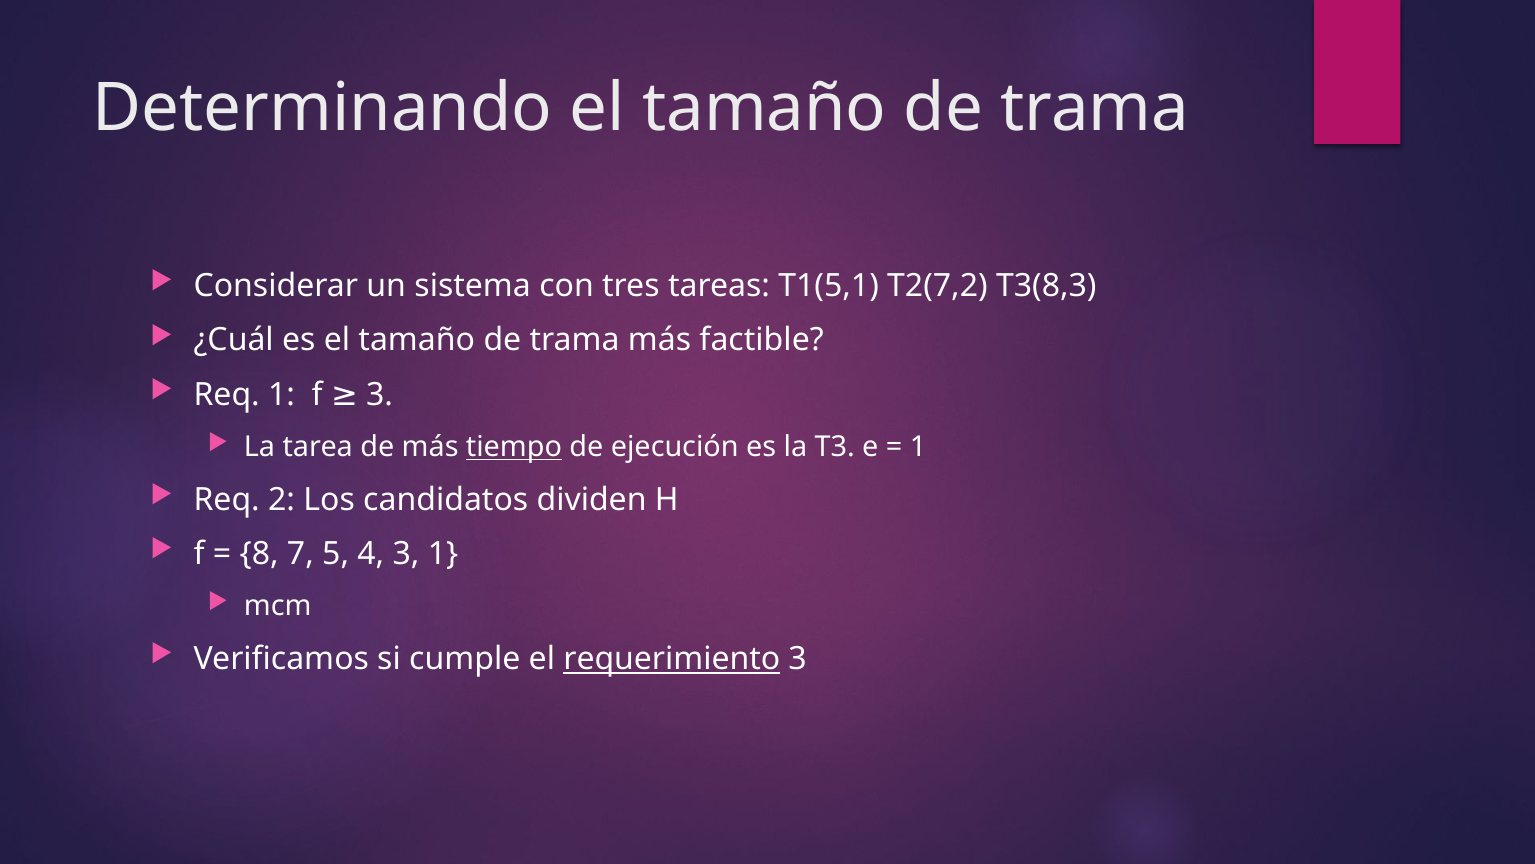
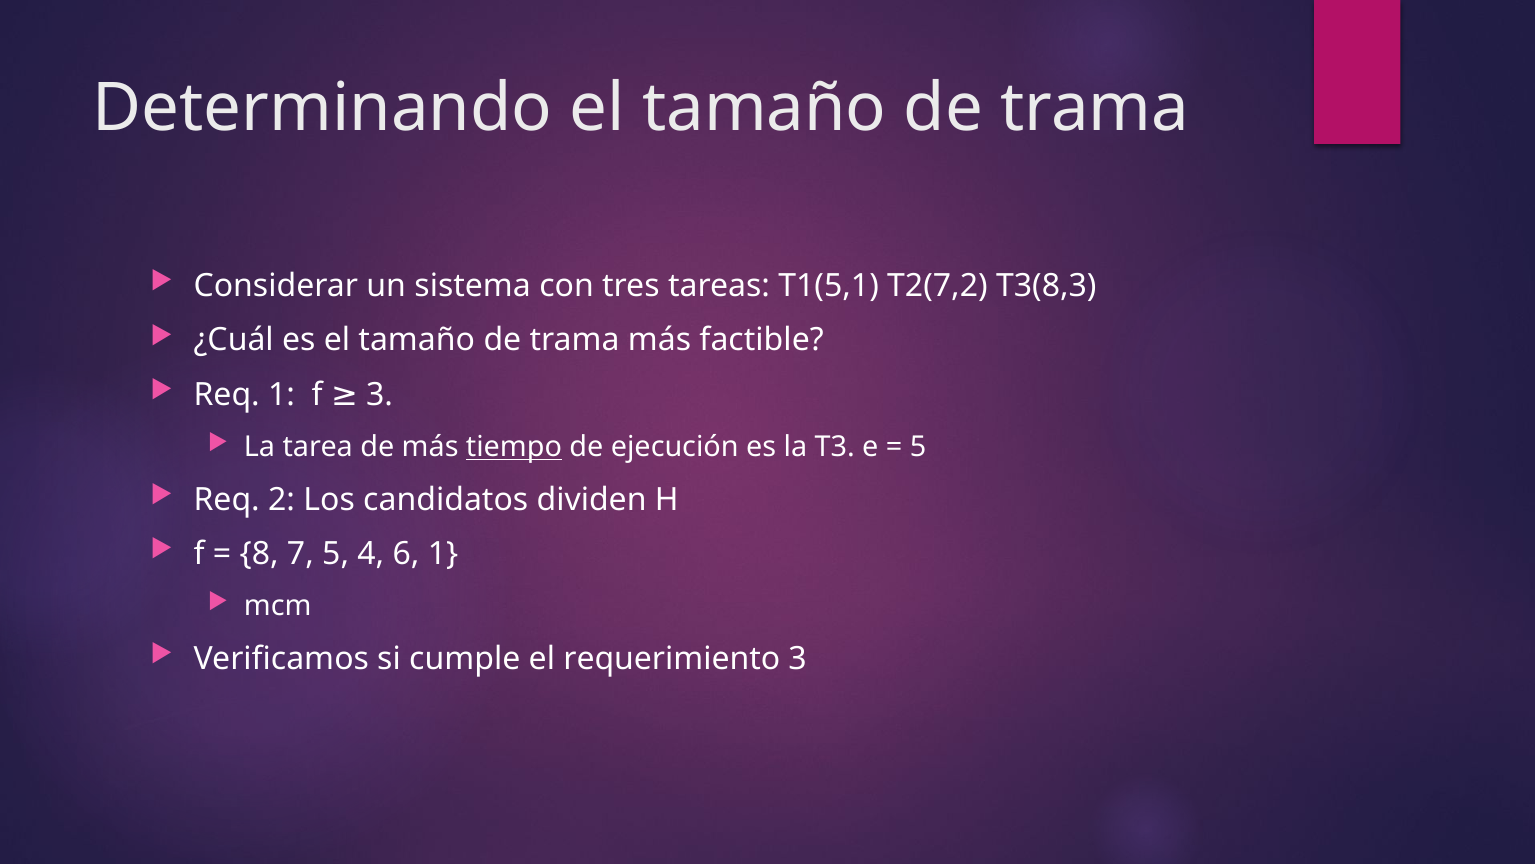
1: 1 -> 5 (918, 447)
4 3: 3 -> 6 (406, 554)
requerimiento underline: present -> none (672, 659)
